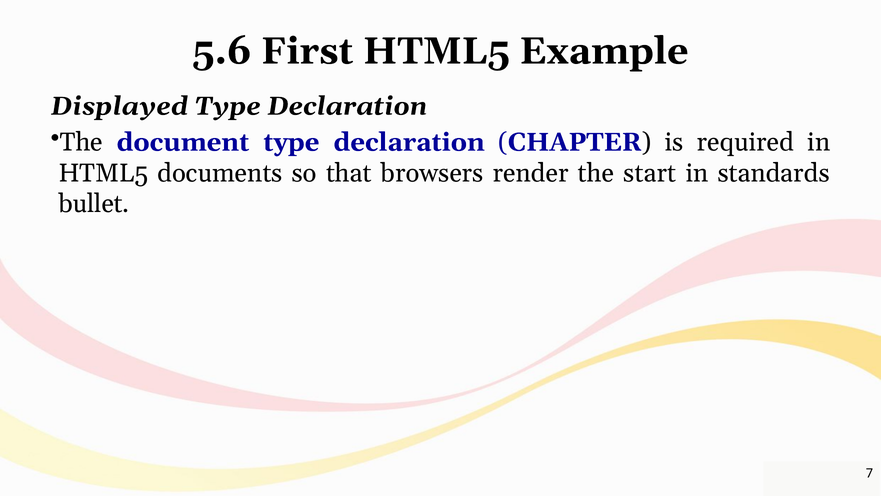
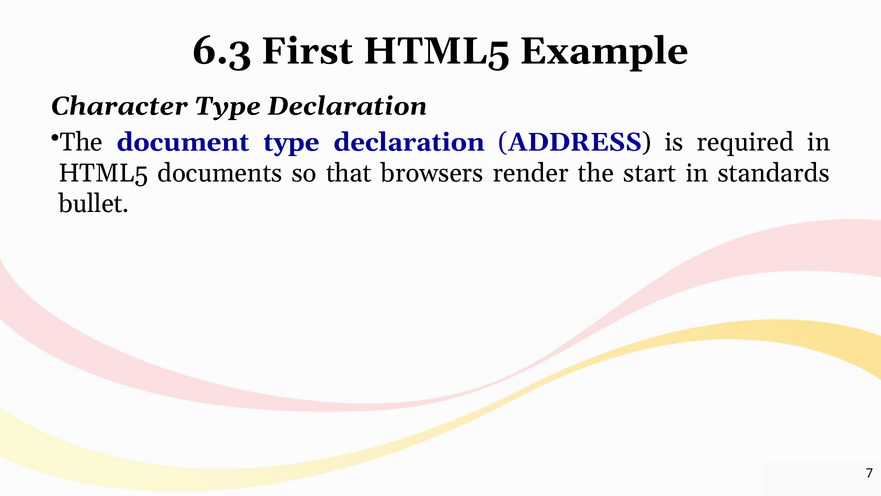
5.6: 5.6 -> 6.3 (222, 51)
Displayed: Displayed -> Character (119, 106)
CHAPTER: CHAPTER -> ADDRESS (575, 142)
